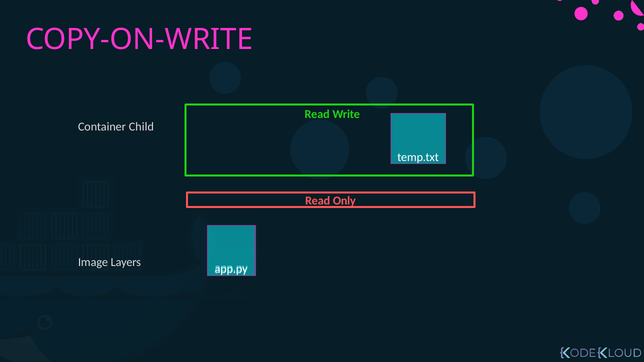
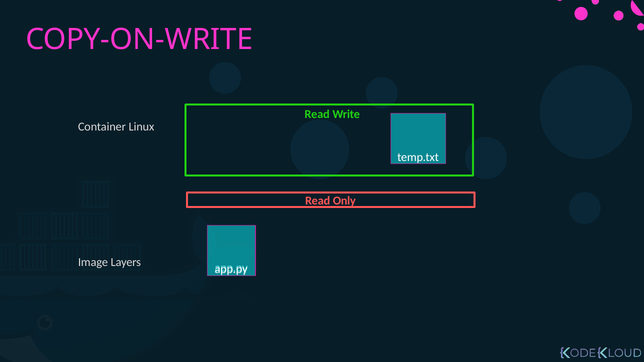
Child: Child -> Linux (141, 127)
